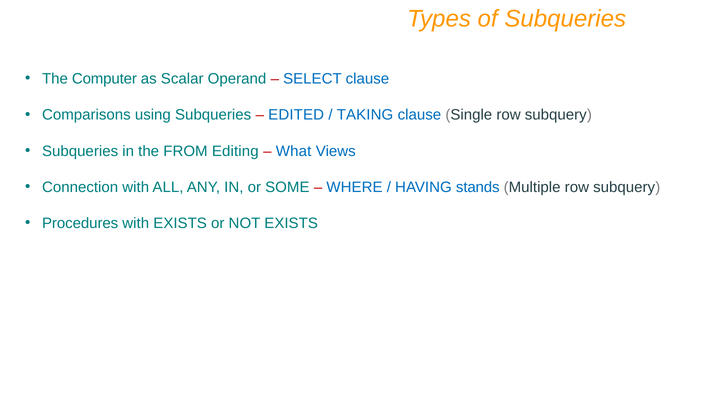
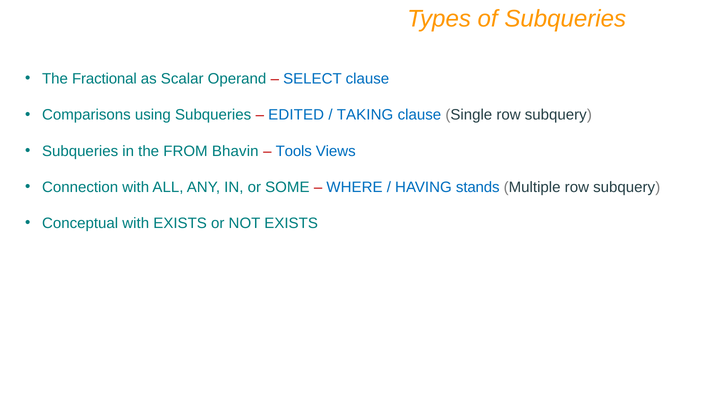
Computer: Computer -> Fractional (104, 79)
Editing: Editing -> Bhavin (235, 151)
What: What -> Tools (294, 151)
Procedures: Procedures -> Conceptual (80, 223)
